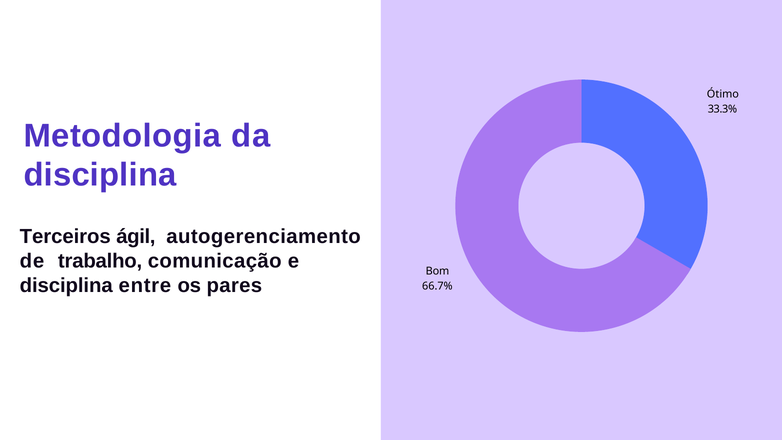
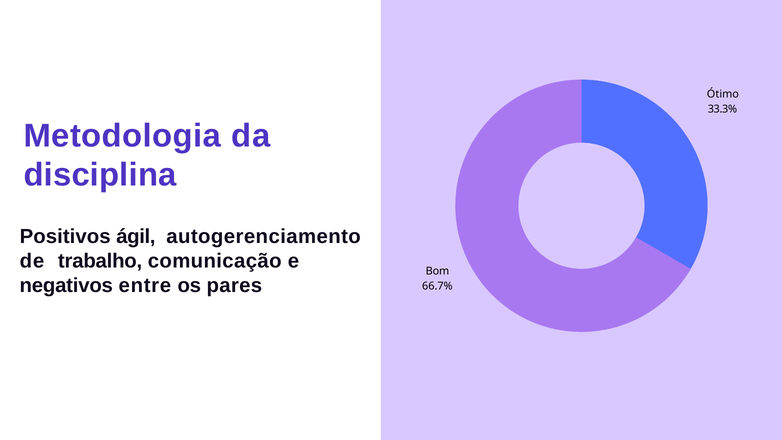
Terceiros: Terceiros -> Positivos (65, 236)
disciplina: disciplina -> negativos (66, 285)
